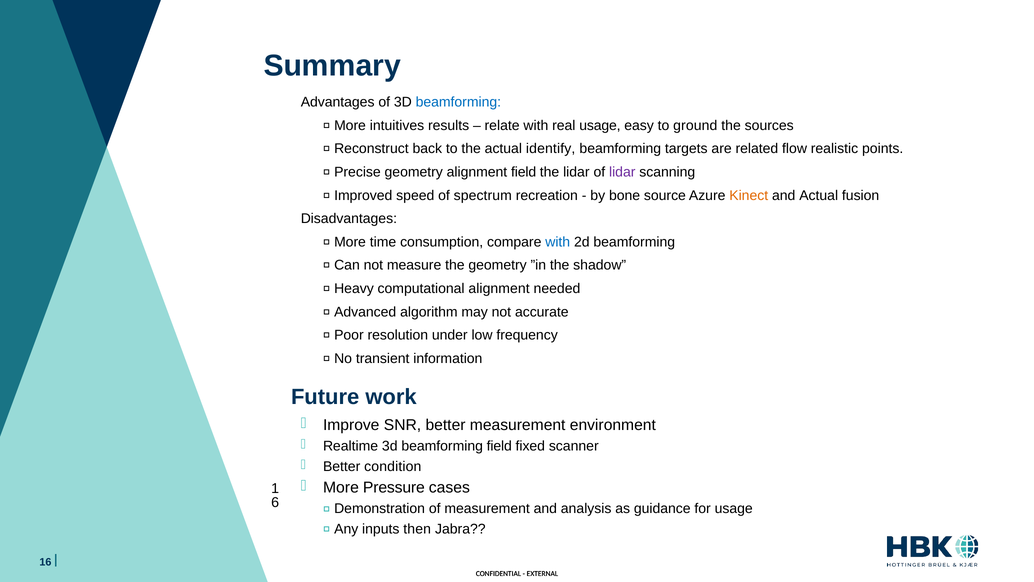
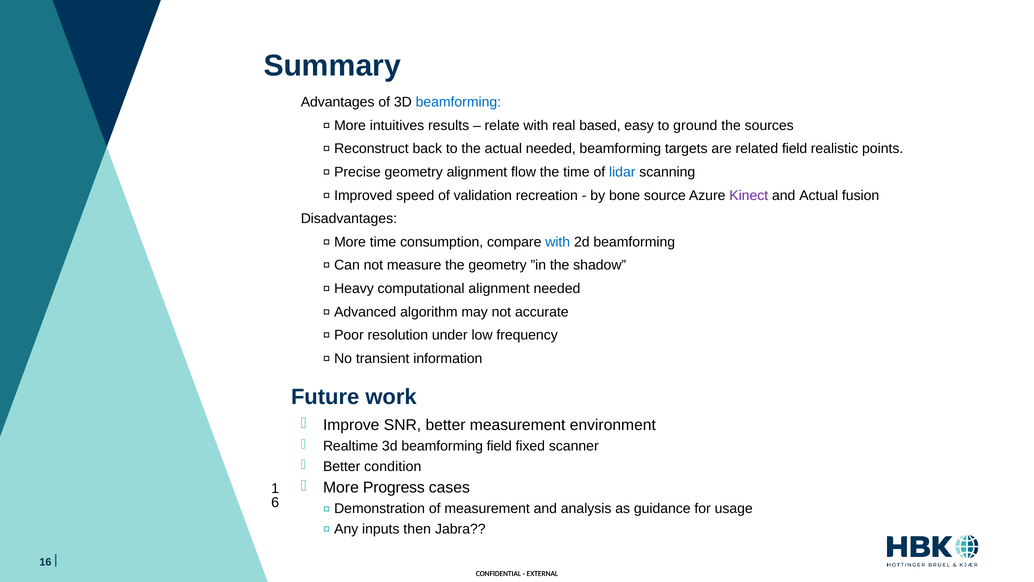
real usage: usage -> based (600, 125)
actual identify: identify -> needed (551, 149)
related flow: flow -> field (795, 149)
alignment field: field -> flow (524, 172)
the lidar: lidar -> time (576, 172)
lidar colour: purple -> blue (622, 172)
spectrum: spectrum -> validation (483, 195)
Kinect colour: orange -> purple (749, 195)
Pressure: Pressure -> Progress (394, 487)
